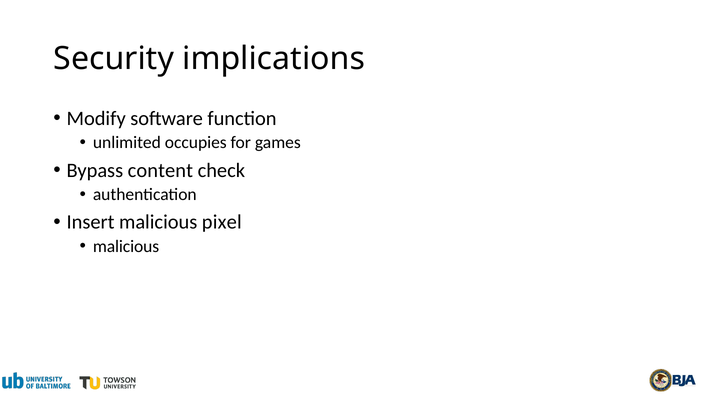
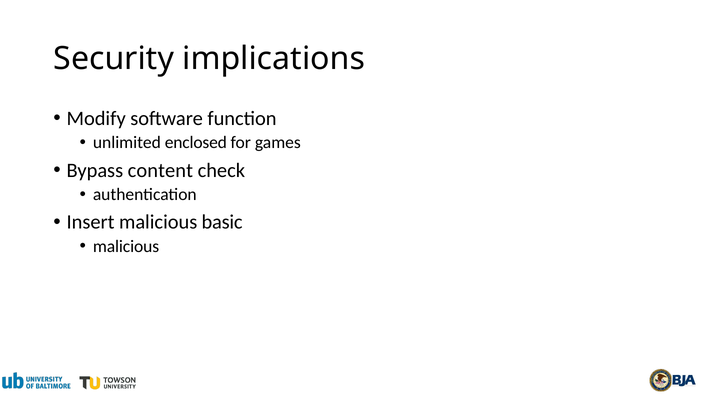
occupies: occupies -> enclosed (196, 143)
pixel: pixel -> basic (222, 222)
